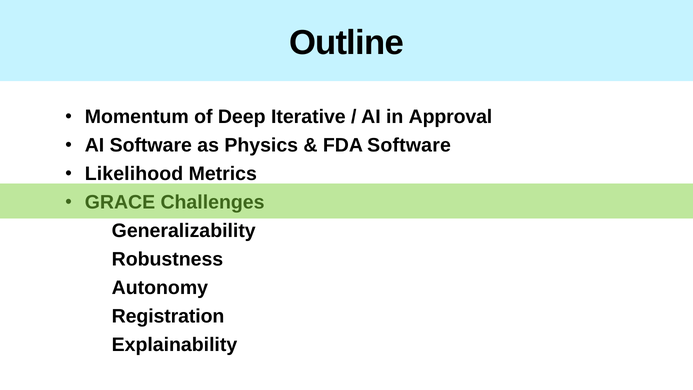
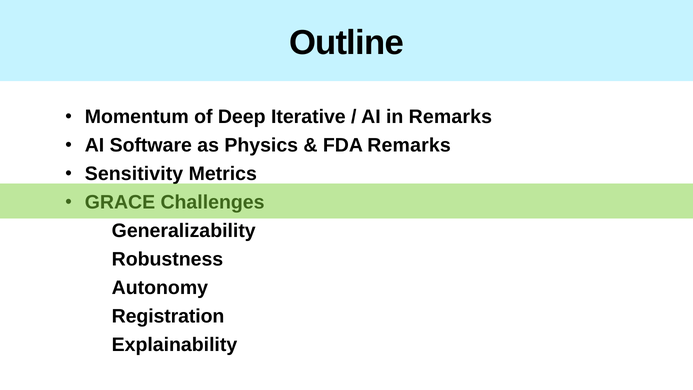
in Approval: Approval -> Remarks (450, 117)
FDA Software: Software -> Remarks (409, 145)
Likelihood: Likelihood -> Sensitivity (134, 174)
